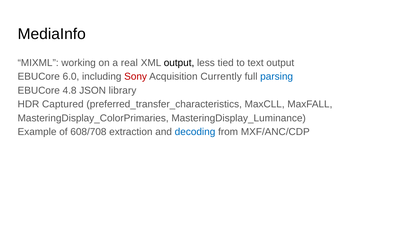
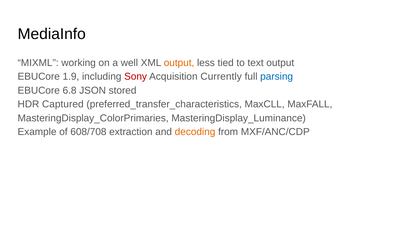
real: real -> well (129, 63)
output colour: black -> orange (179, 63)
6.0: 6.0 -> 1.9 (71, 77)
4.8: 4.8 -> 6.8 (70, 90)
library: library -> stored (123, 90)
decoding colour: blue -> orange (195, 132)
